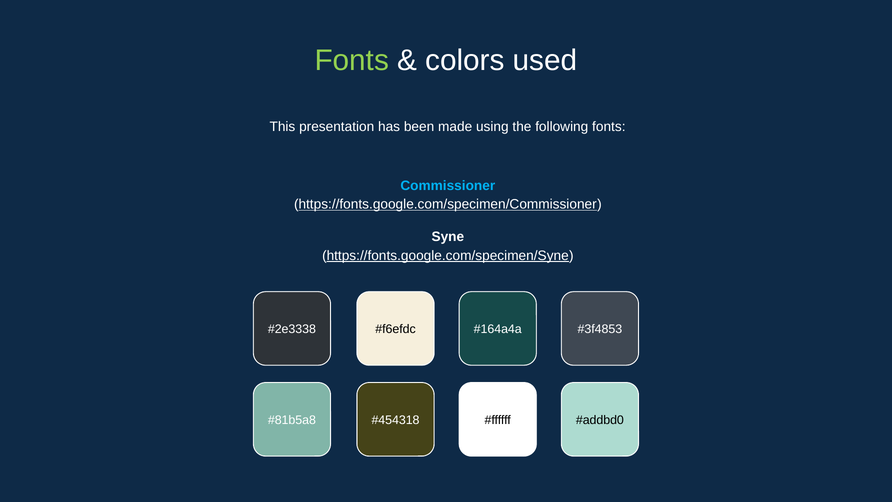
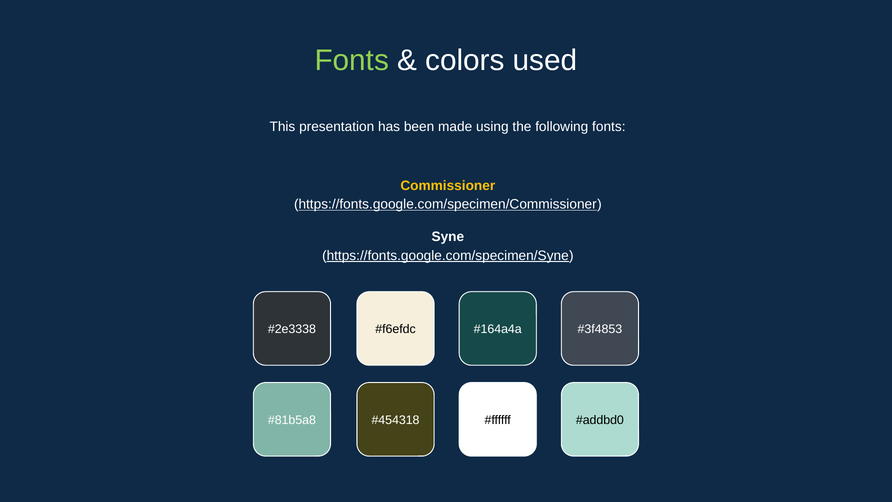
Commissioner colour: light blue -> yellow (448, 185)
